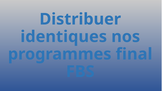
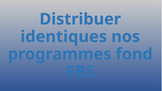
final: final -> fond (134, 54)
